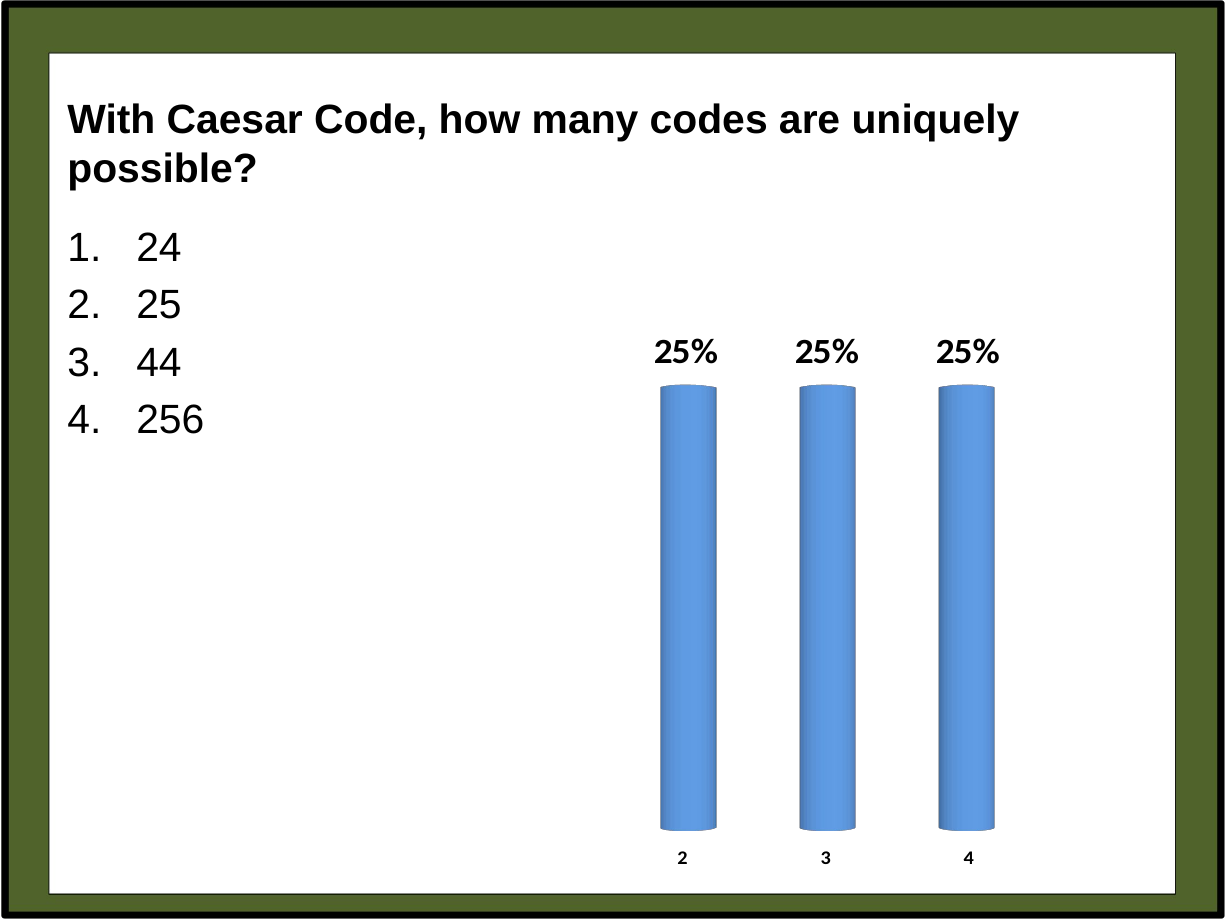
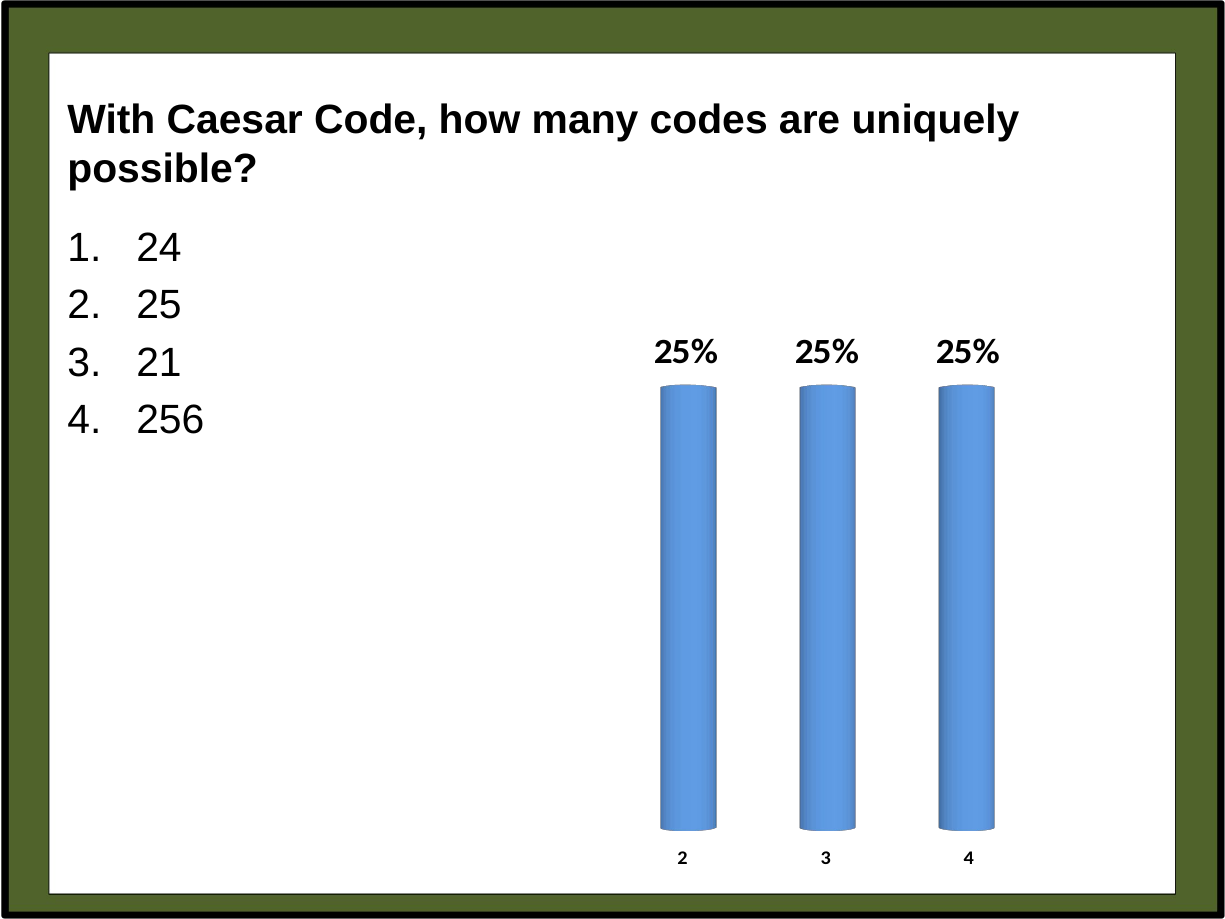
44: 44 -> 21 (159, 363)
